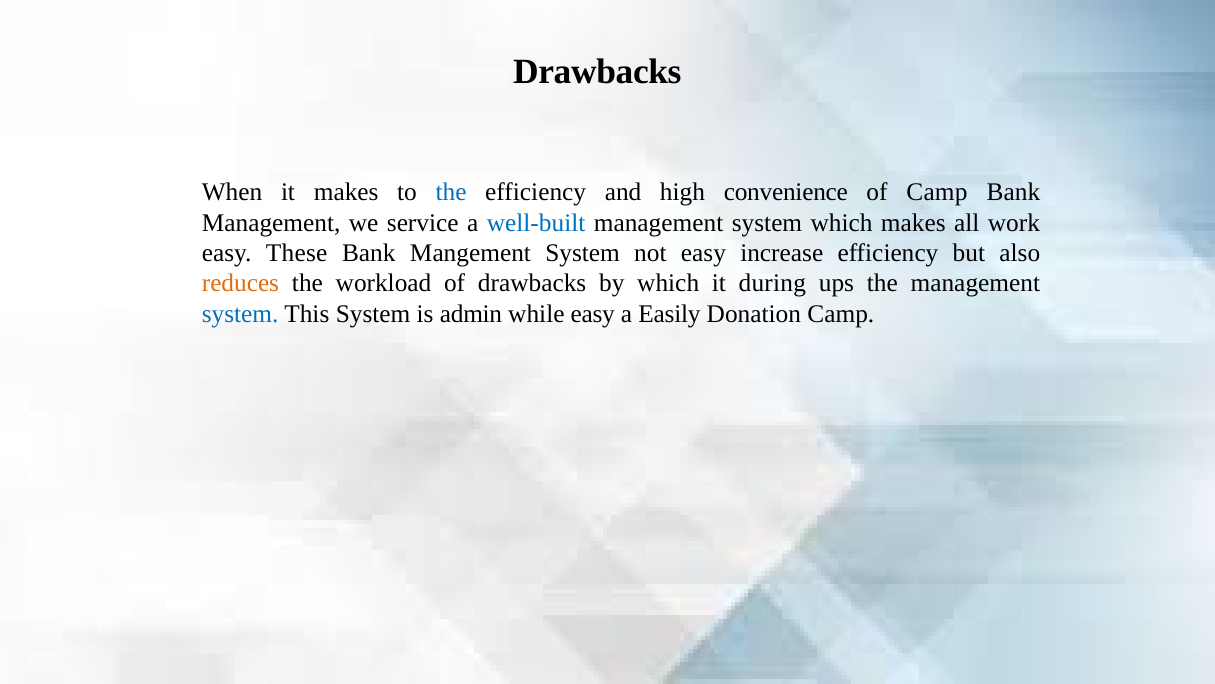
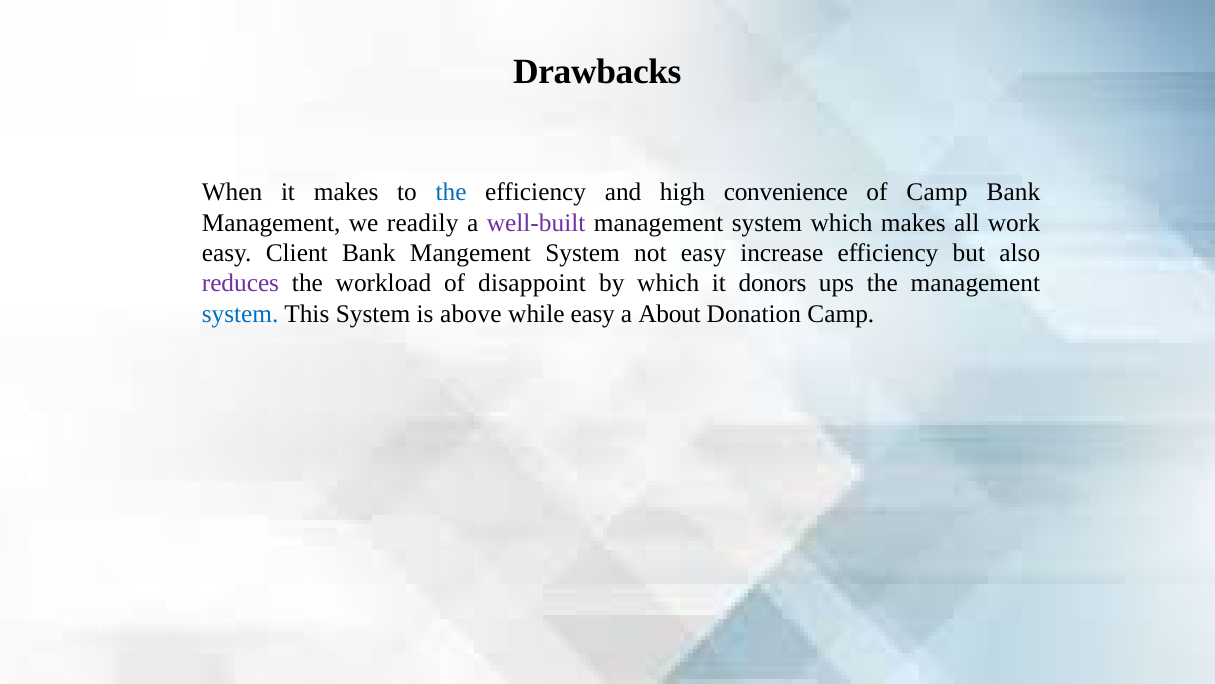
service: service -> readily (423, 222)
well-built colour: blue -> purple (536, 222)
These: These -> Client (297, 253)
reduces colour: orange -> purple (240, 283)
of drawbacks: drawbacks -> disappoint (532, 283)
during: during -> donors (773, 283)
admin: admin -> above (471, 314)
Easily: Easily -> About (669, 314)
